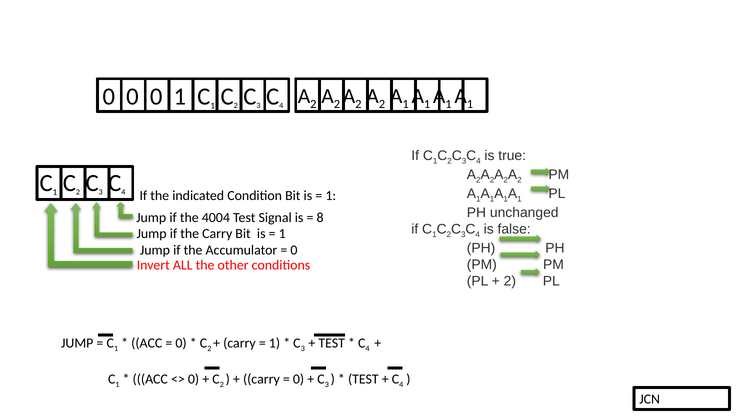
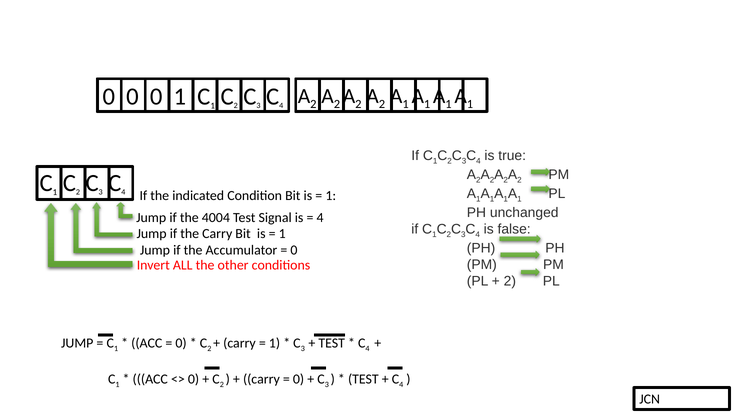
8: 8 -> 4 (320, 218)
